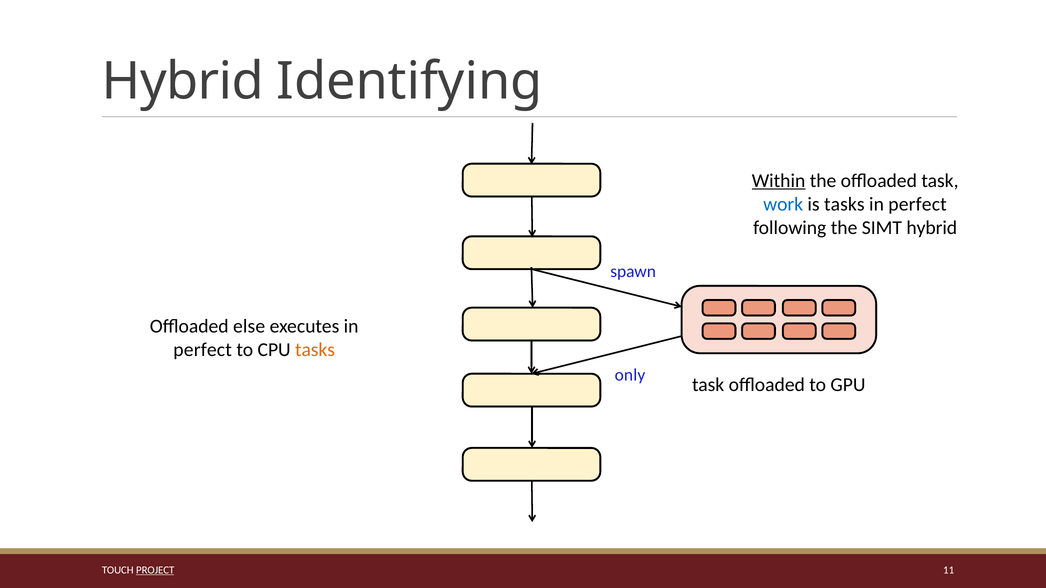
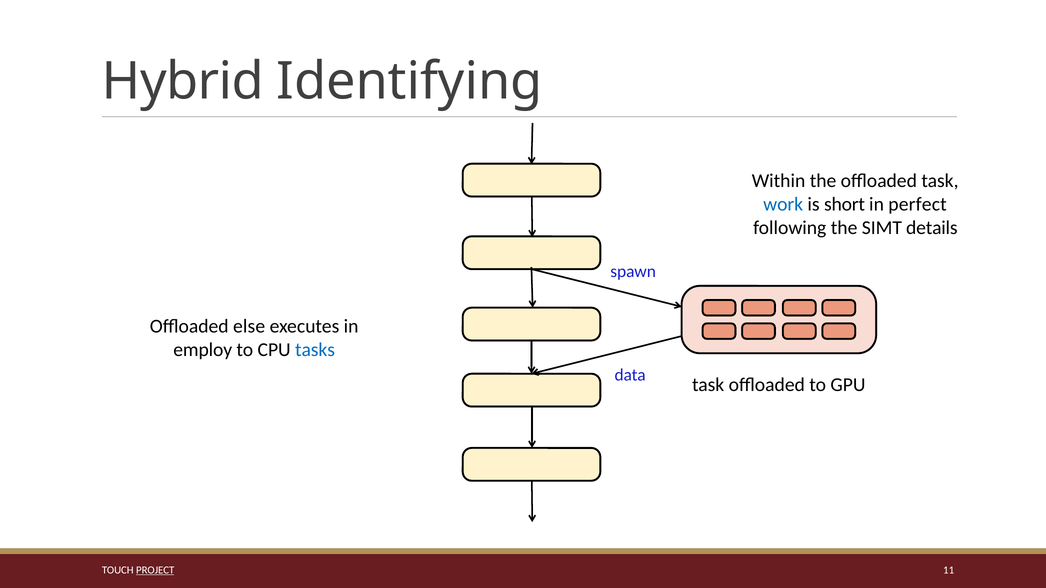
Within underline: present -> none (779, 181)
is tasks: tasks -> short (845, 204)
SIMT hybrid: hybrid -> details (932, 228)
perfect: perfect -> employ (203, 350)
tasks colour: orange -> blue (315, 350)
only: only -> data (630, 375)
